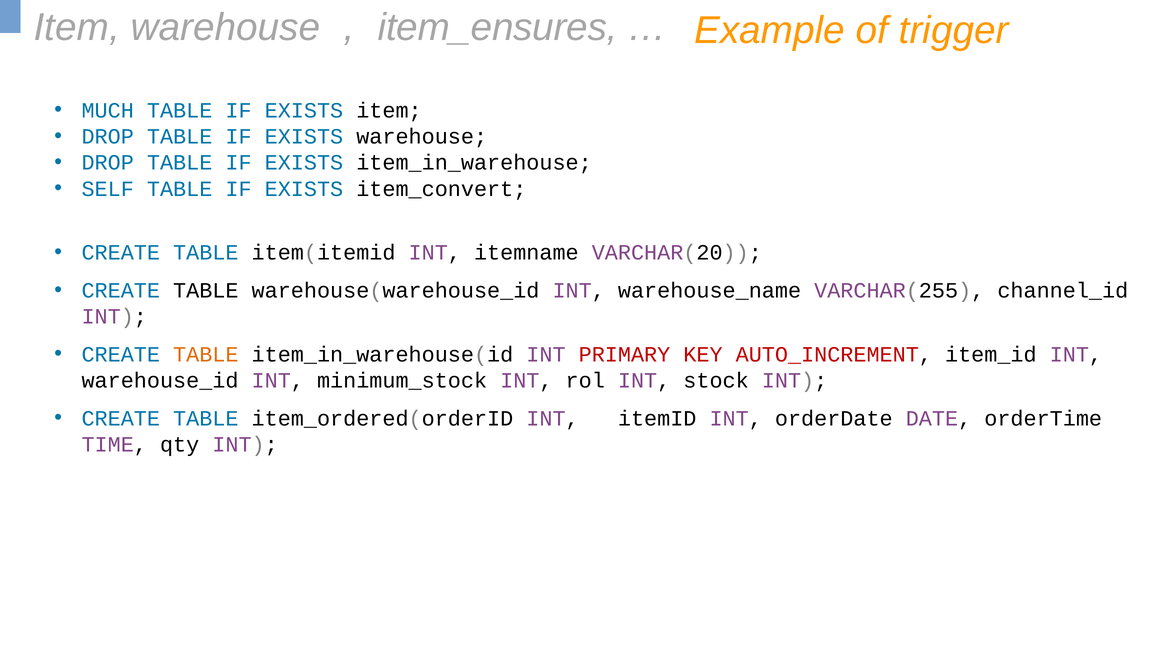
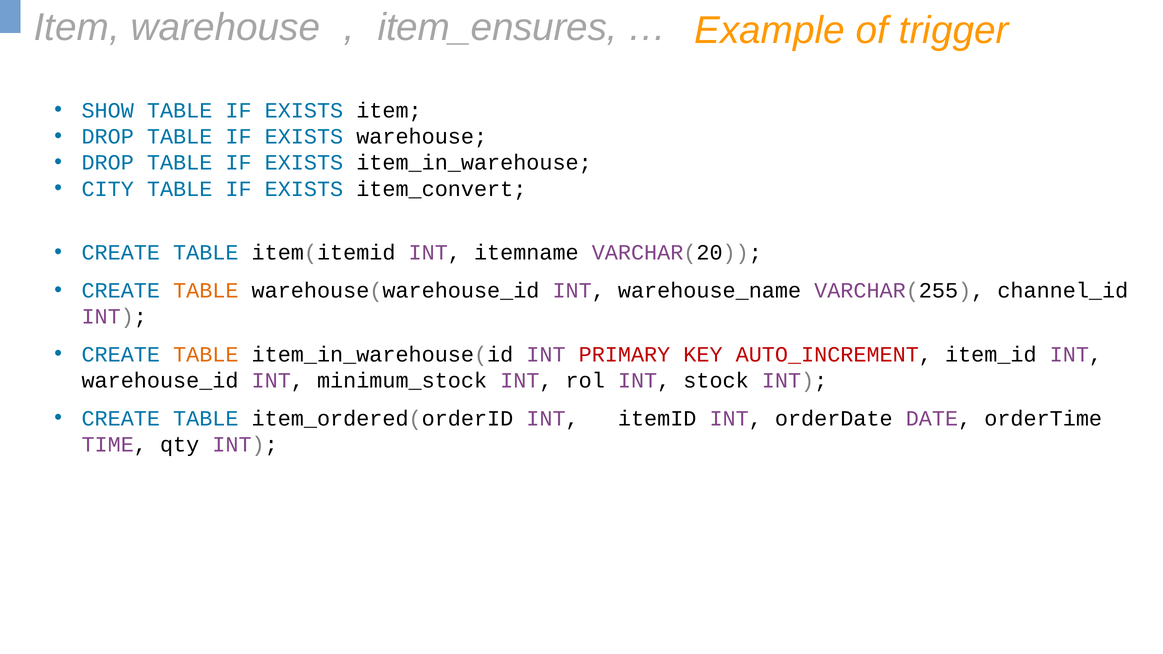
MUCH: MUCH -> SHOW (108, 110)
SELF: SELF -> CITY (108, 189)
TABLE colour: black -> orange (206, 291)
